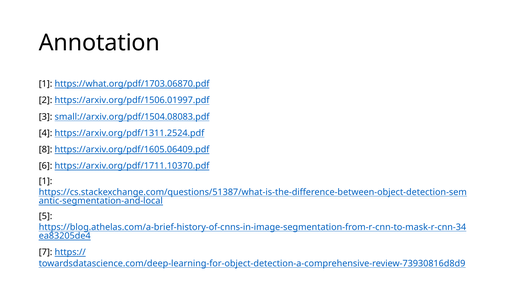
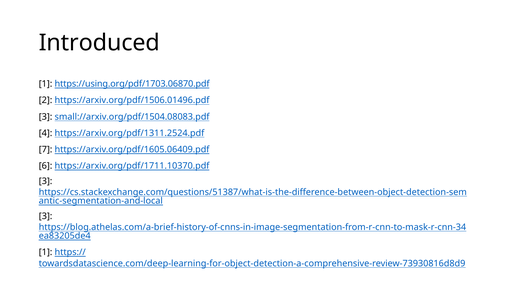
Annotation: Annotation -> Introduced (99, 43)
https://what.org/pdf/1703.06870.pdf: https://what.org/pdf/1703.06870.pdf -> https://using.org/pdf/1703.06870.pdf (132, 84)
https://arxiv.org/pdf/1506.01997.pdf: https://arxiv.org/pdf/1506.01997.pdf -> https://arxiv.org/pdf/1506.01496.pdf (132, 100)
8: 8 -> 7 (46, 150)
1: 1 -> 3 (46, 181)
5: 5 -> 3 (46, 216)
7: 7 -> 1 (46, 253)
